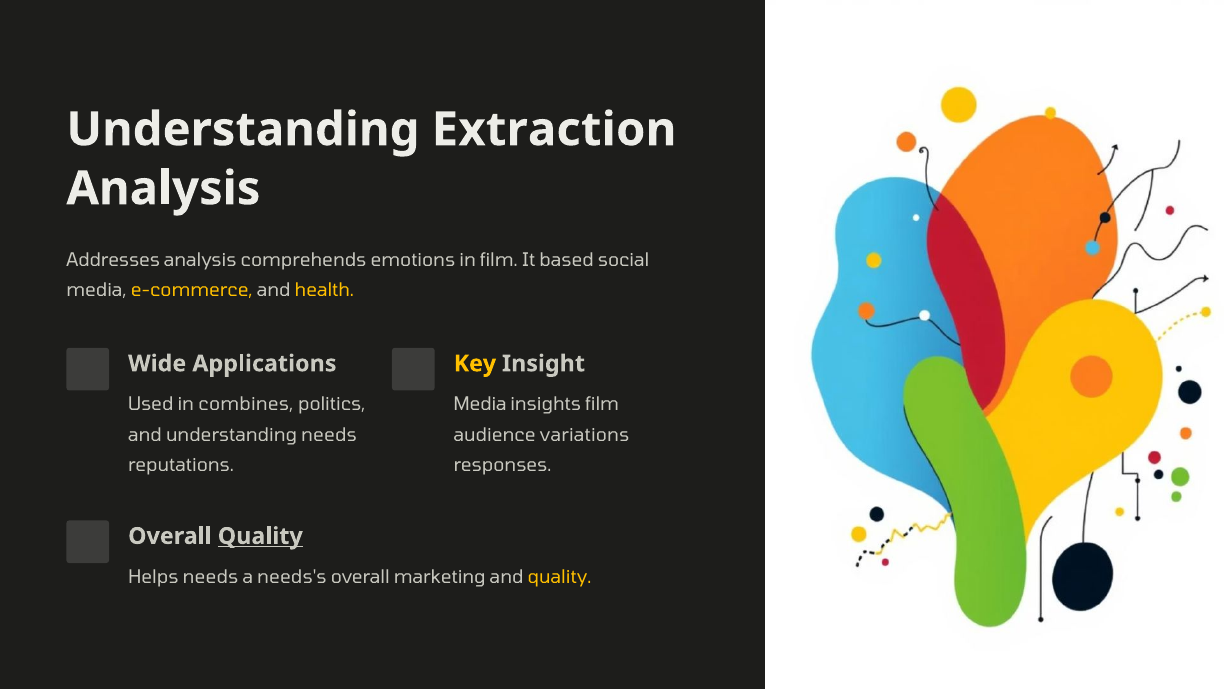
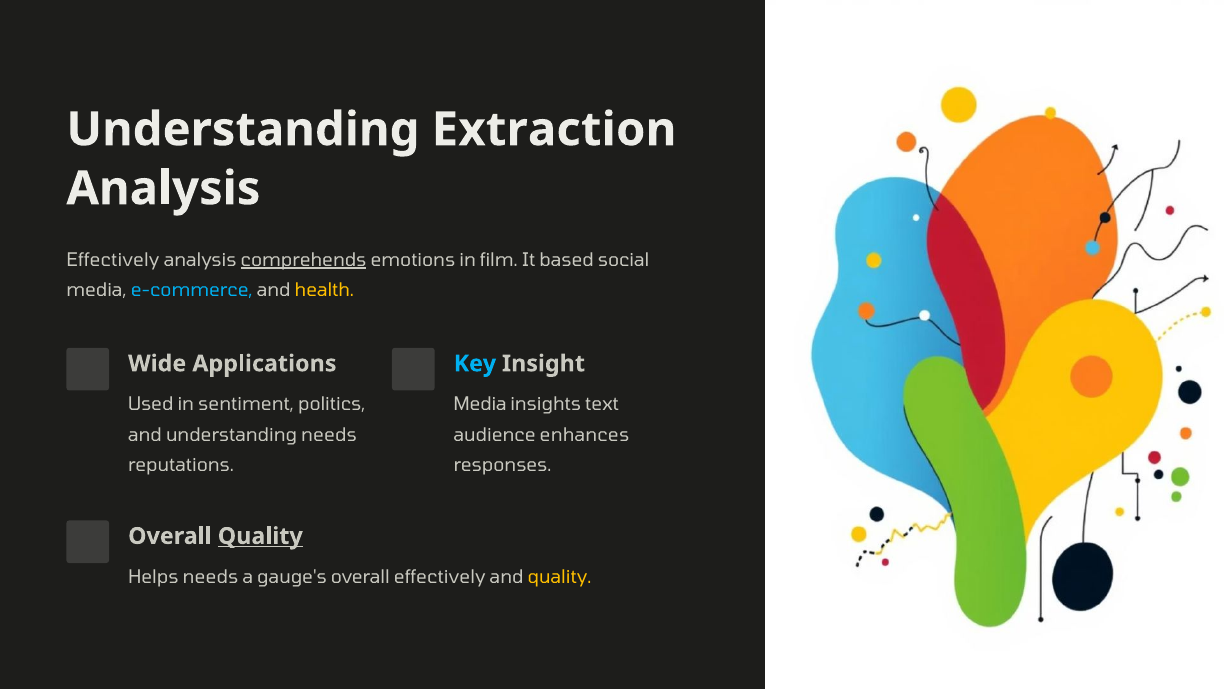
Addresses: Addresses -> Effectively (113, 260)
comprehends underline: none -> present (304, 260)
e-commerce colour: yellow -> light blue (192, 290)
Key colour: yellow -> light blue (475, 363)
combines: combines -> sentiment (246, 404)
insights film: film -> text (602, 404)
variations: variations -> enhances (585, 435)
needs's: needs's -> gauge's (292, 577)
overall marketing: marketing -> effectively (440, 577)
